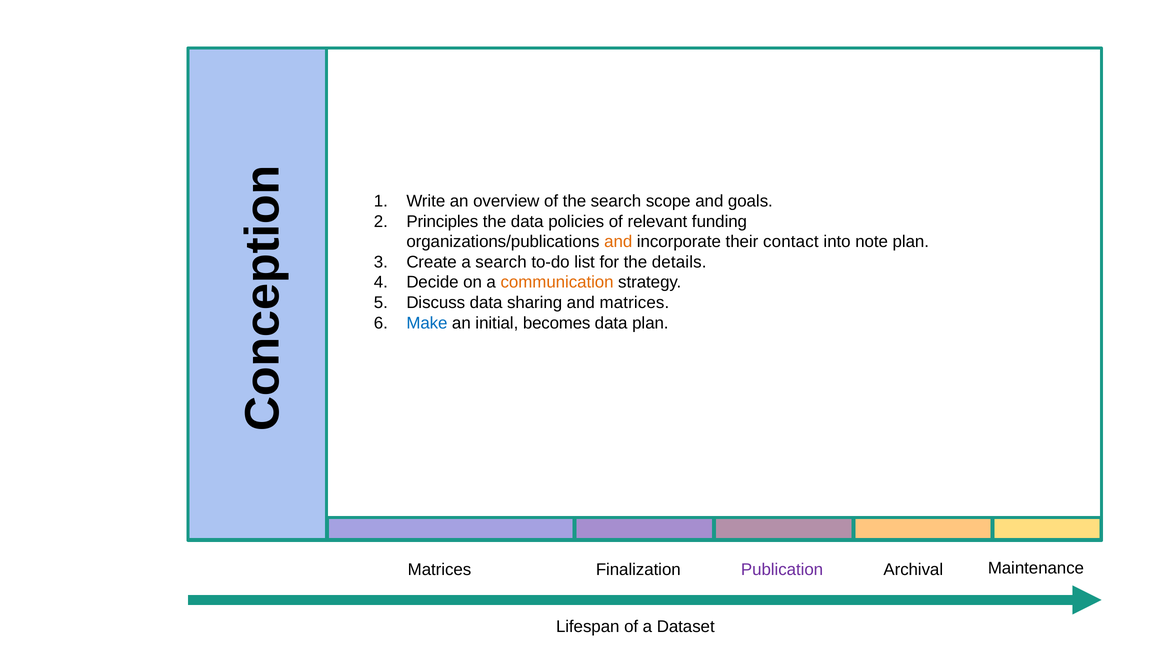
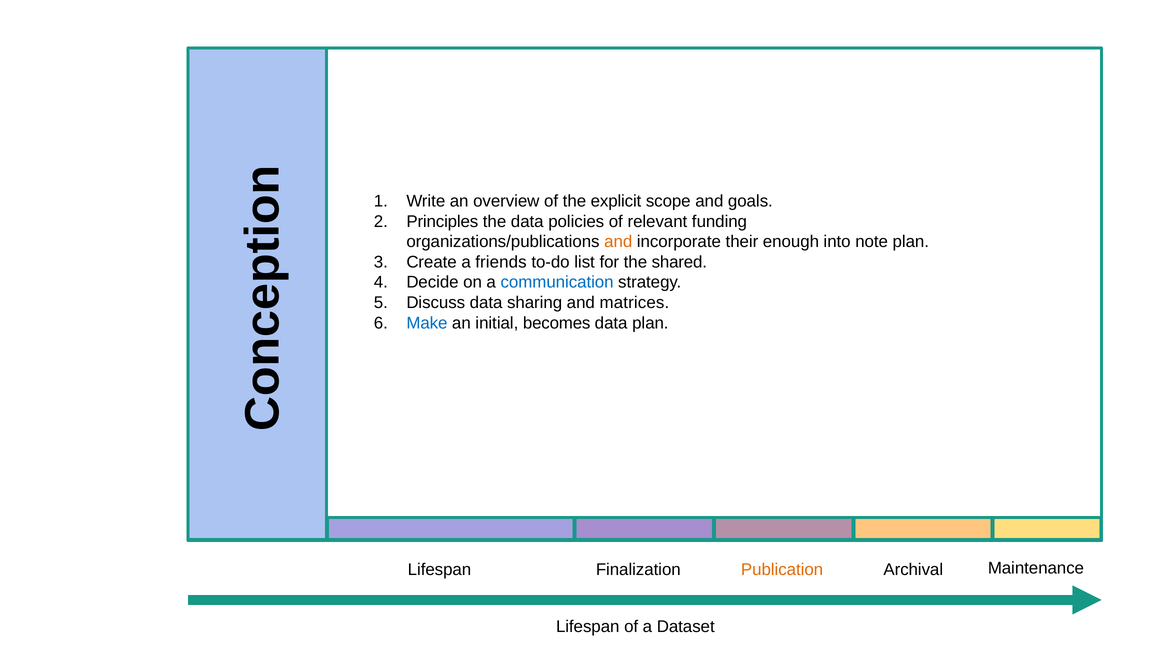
the search: search -> explicit (616, 201)
contact: contact -> enough (791, 242)
a search: search -> friends (501, 262)
details: details -> shared (679, 262)
communication colour: orange -> blue (557, 282)
Matrices: Matrices -> Lifespan (439, 569)
Publication colour: purple -> orange (782, 569)
